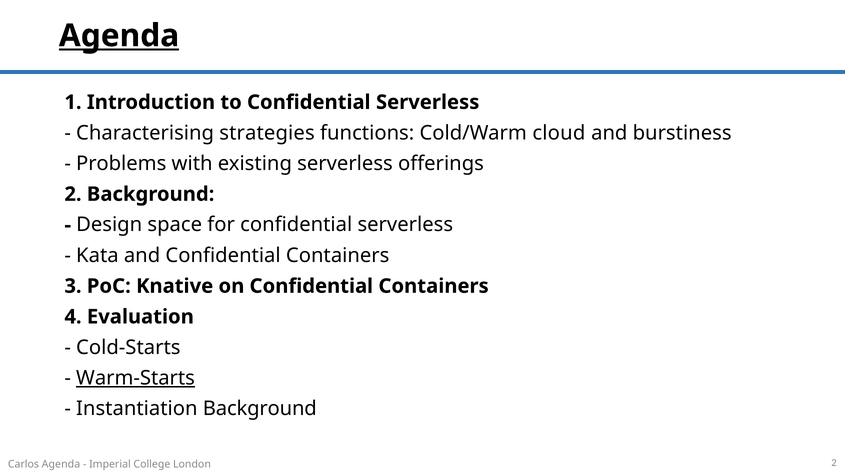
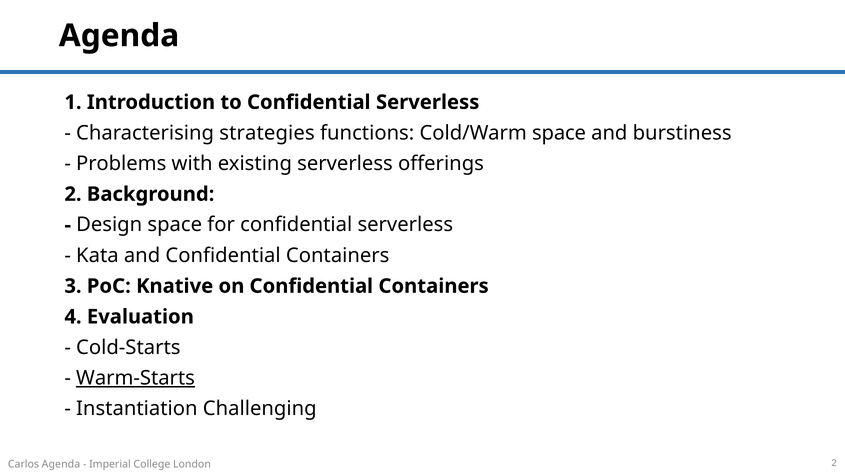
Agenda underline: present -> none (119, 36)
Cold/Warm cloud: cloud -> space (559, 133)
Instantiation Background: Background -> Challenging (260, 409)
